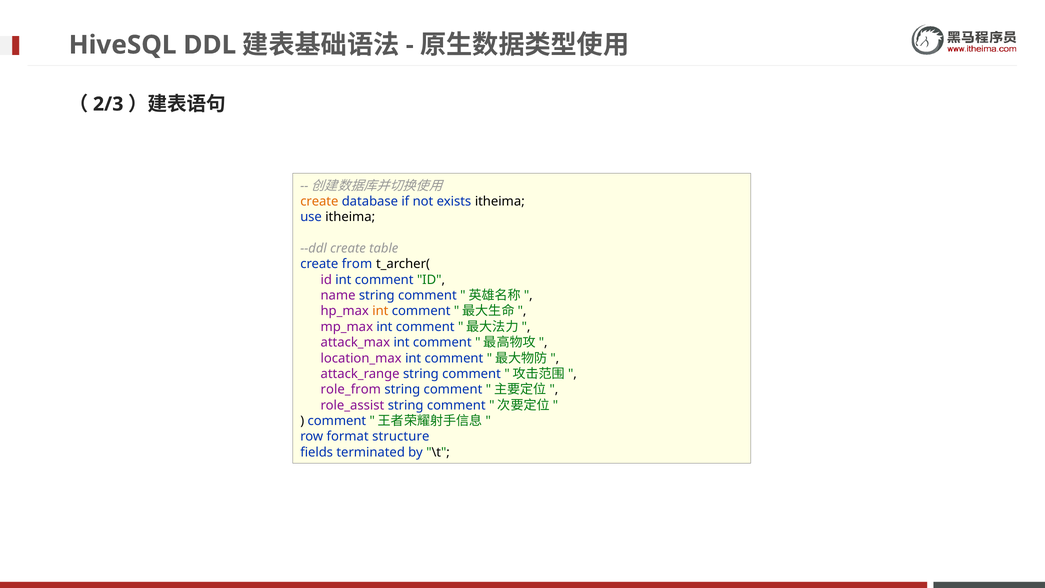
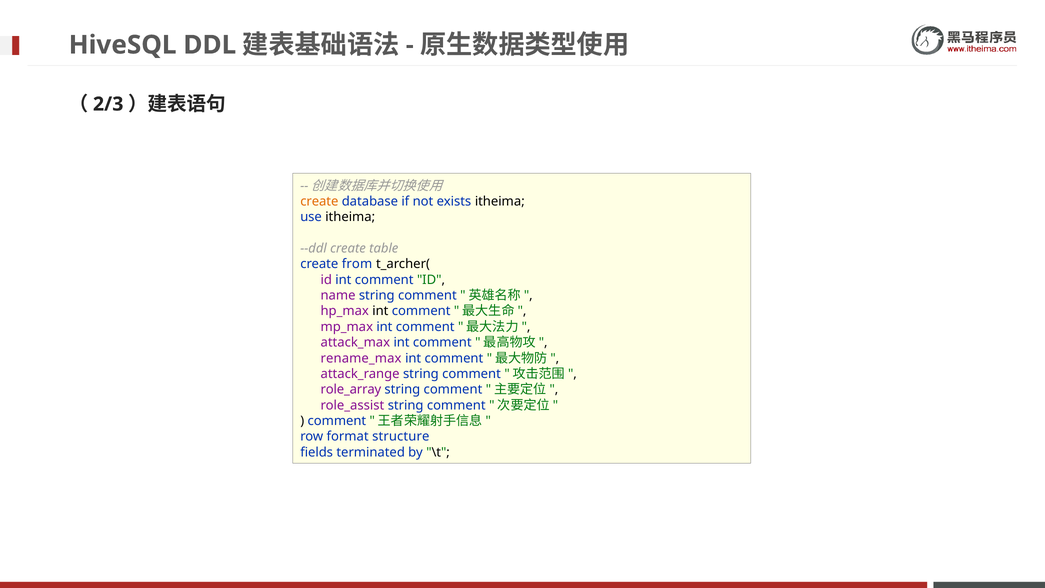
int colour: orange -> black (380, 311)
location_max: location_max -> rename_max (361, 358)
role_from: role_from -> role_array (351, 389)
